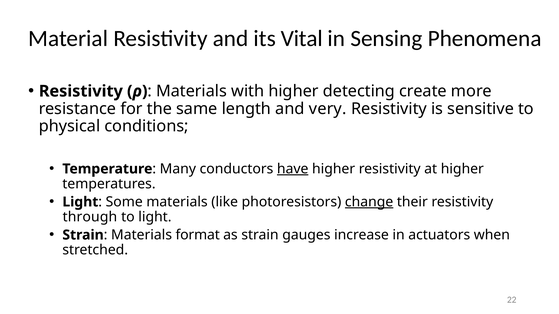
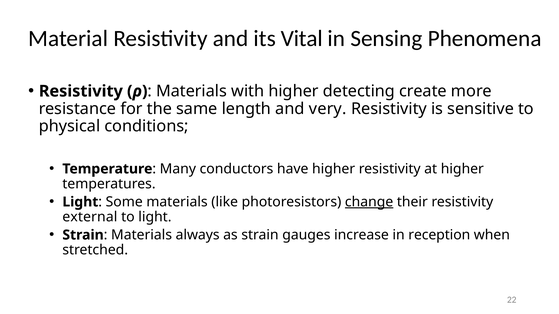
have underline: present -> none (293, 169)
through: through -> external (90, 217)
format: format -> always (198, 235)
actuators: actuators -> reception (439, 235)
